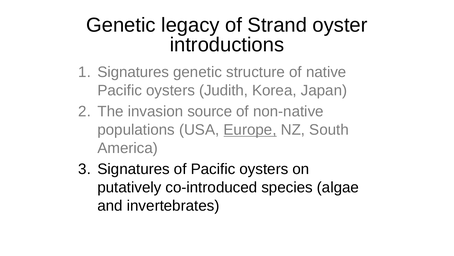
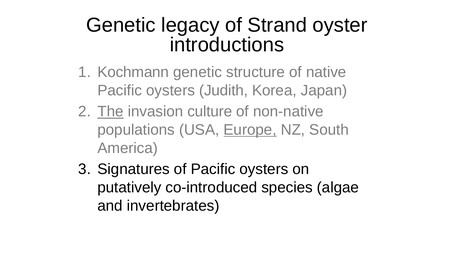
Signatures: Signatures -> Kochmann (133, 72)
The underline: none -> present (111, 111)
source: source -> culture (210, 111)
